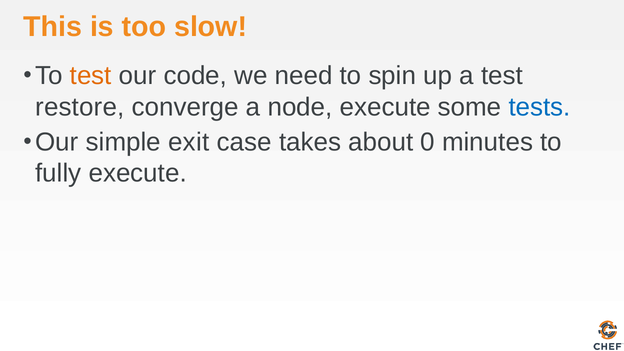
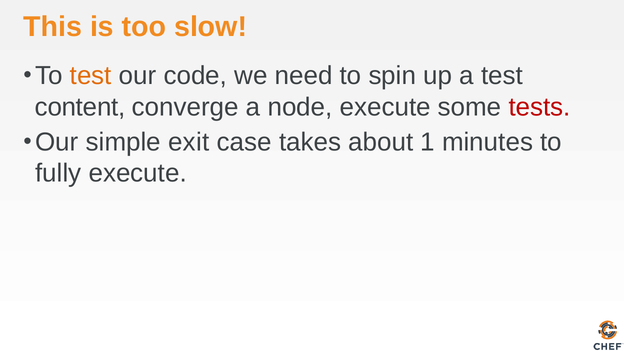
restore: restore -> content (80, 107)
tests colour: blue -> red (540, 107)
0: 0 -> 1 (428, 142)
